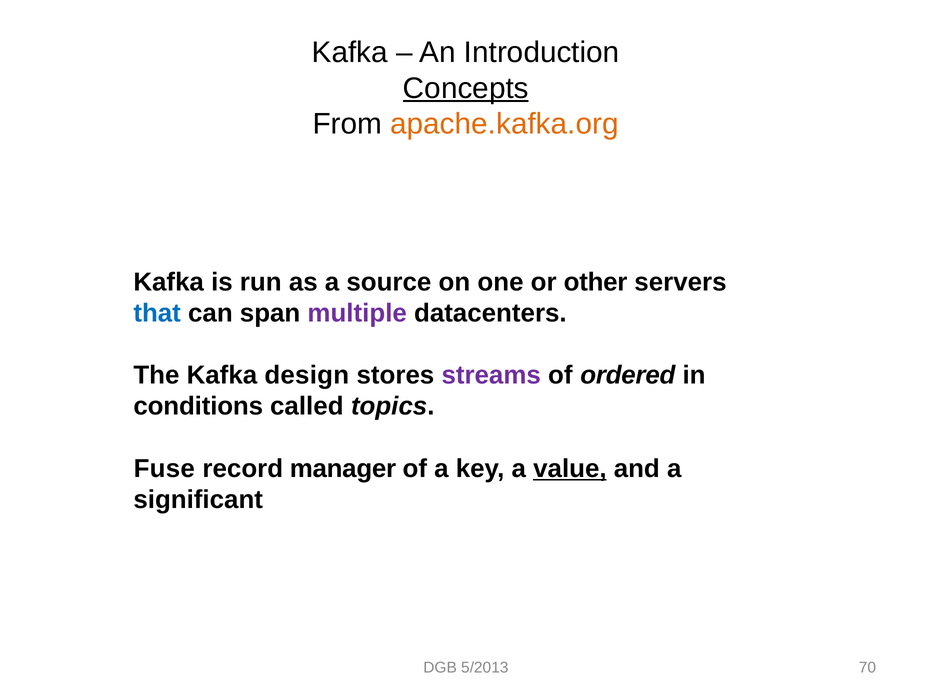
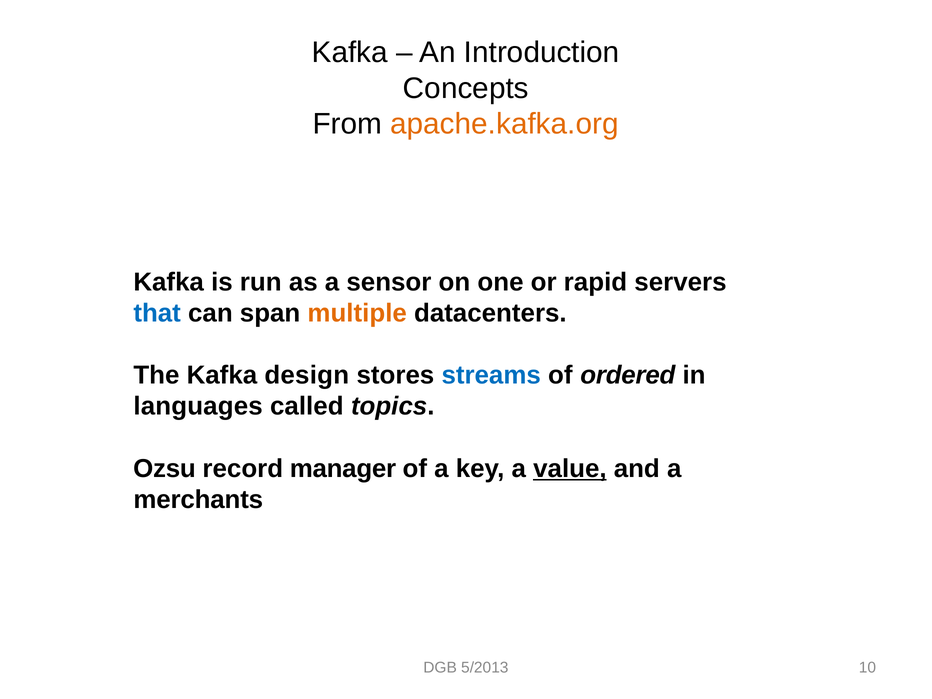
Concepts underline: present -> none (466, 88)
source: source -> sensor (389, 282)
other: other -> rapid (595, 282)
multiple colour: purple -> orange (357, 313)
streams colour: purple -> blue (491, 375)
conditions: conditions -> languages (198, 406)
Fuse: Fuse -> Ozsu (164, 468)
significant: significant -> merchants (198, 500)
70: 70 -> 10 (867, 668)
